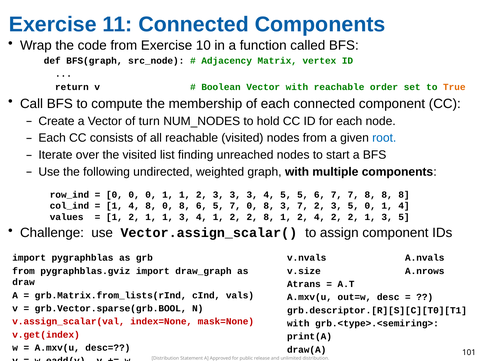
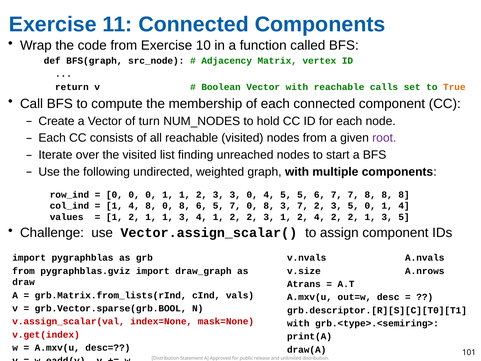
order: order -> calls (384, 87)
root colour: blue -> purple (384, 138)
3 3 3: 3 -> 0 (252, 195)
2 2 8: 8 -> 3 (269, 217)
